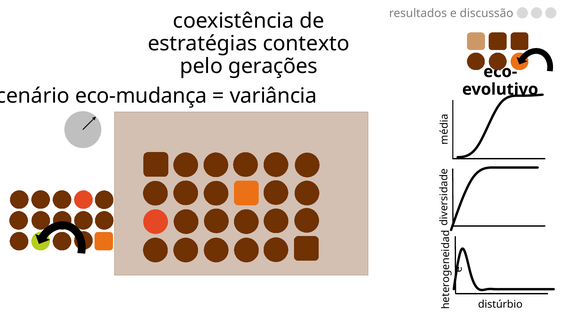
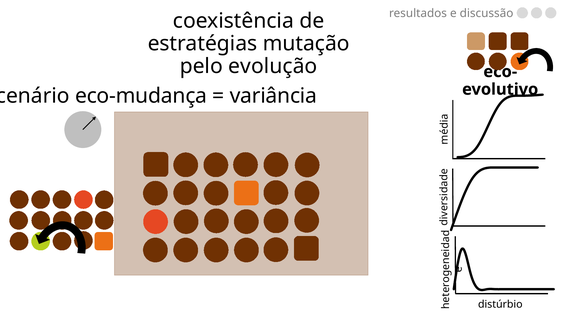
contexto: contexto -> mutação (306, 44)
gerações: gerações -> evolução (273, 66)
